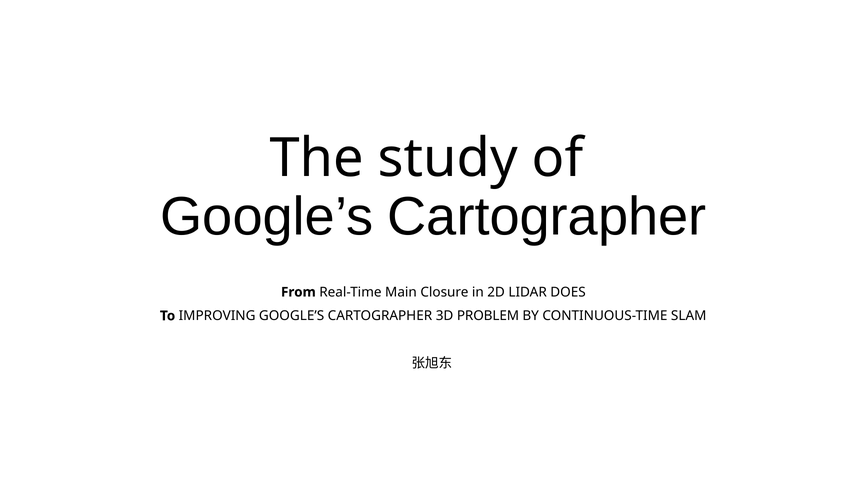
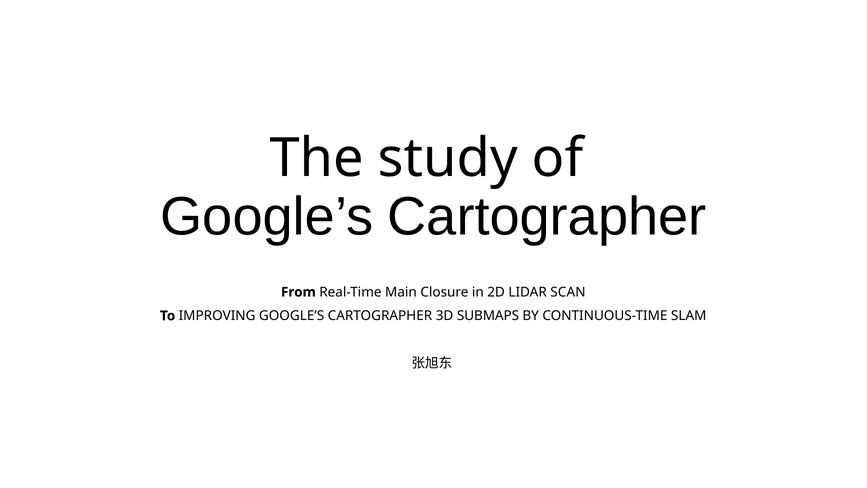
DOES: DOES -> SCAN (568, 292)
PROBLEM: PROBLEM -> SUBMAPS (488, 316)
